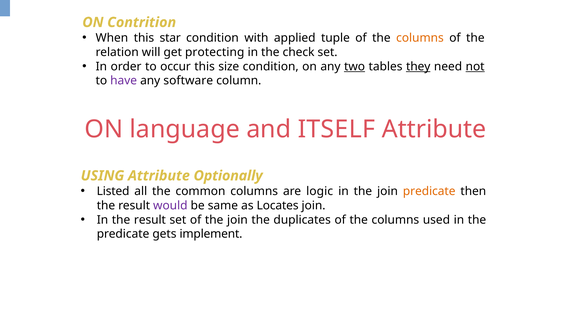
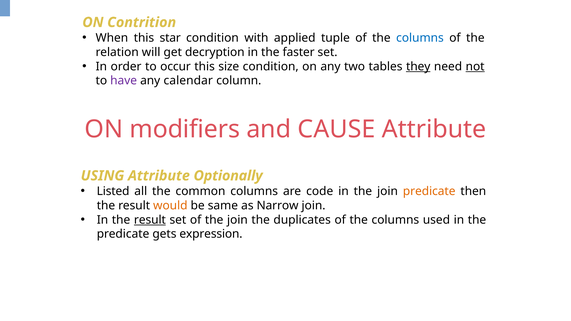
columns colour: orange -> blue (420, 38)
protecting: protecting -> decryption (215, 52)
check: check -> faster (299, 52)
two underline: present -> none (355, 66)
software: software -> calendar (188, 81)
language: language -> modifiers (185, 129)
ITSELF: ITSELF -> CAUSE (336, 129)
logic: logic -> code (320, 191)
would colour: purple -> orange (170, 206)
Locates: Locates -> Narrow (278, 206)
result underline: none -> present (150, 220)
implement: implement -> expression (211, 234)
